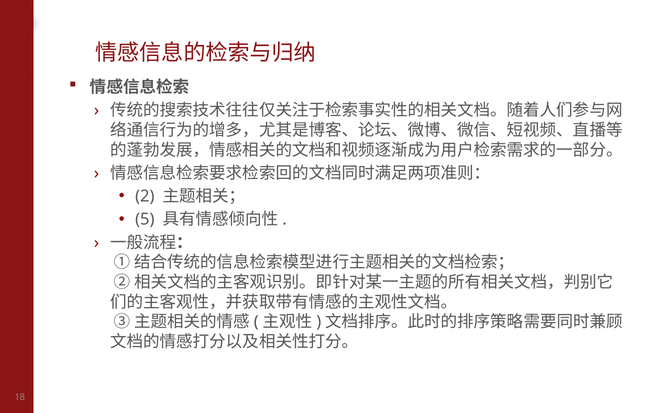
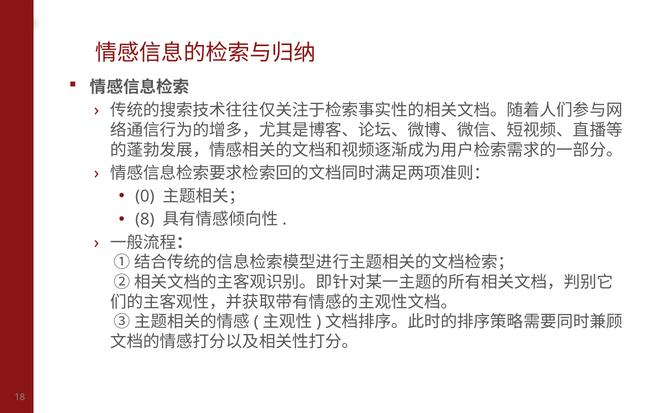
2: 2 -> 0 (145, 196)
5: 5 -> 8 (145, 220)
